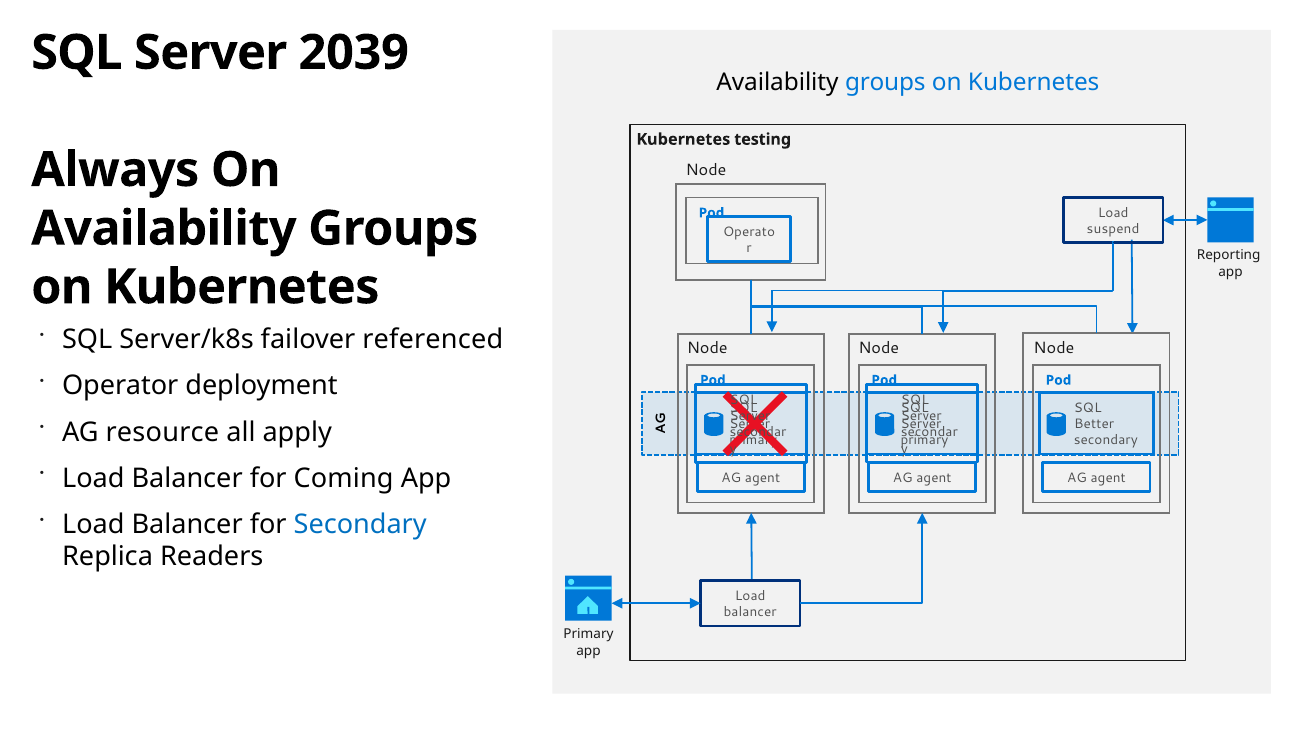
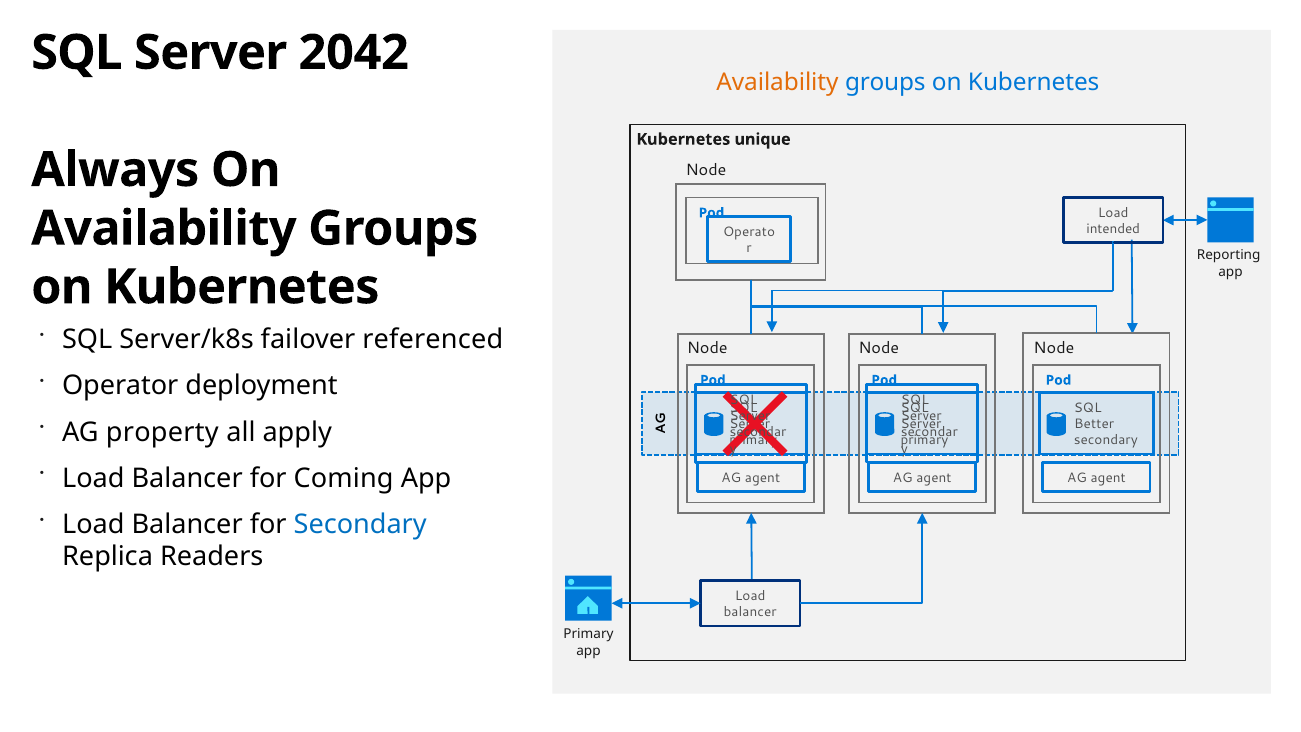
2039: 2039 -> 2042 (354, 53)
Availability colour: black -> orange (777, 83)
testing: testing -> unique (763, 139)
suspend: suspend -> intended (1113, 229)
resource: resource -> property (162, 432)
